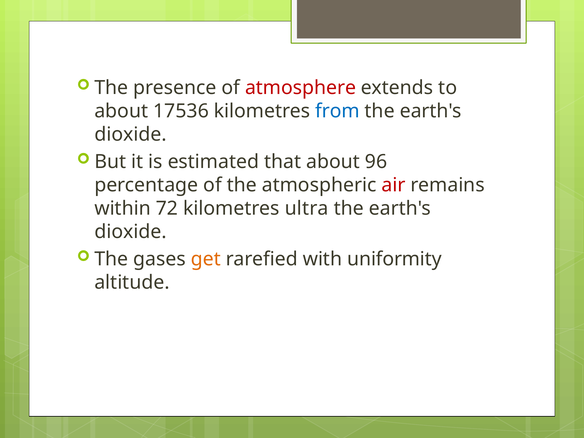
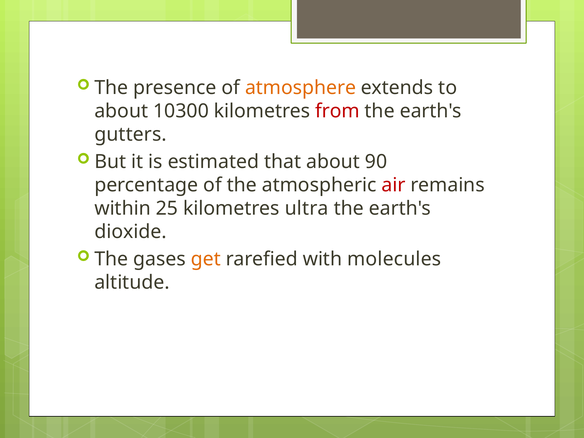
atmosphere colour: red -> orange (301, 88)
17536: 17536 -> 10300 (181, 111)
from colour: blue -> red (337, 111)
dioxide: dioxide -> gutters (131, 135)
96: 96 -> 90 (376, 162)
72: 72 -> 25 (167, 208)
uniformity: uniformity -> molecules (394, 259)
